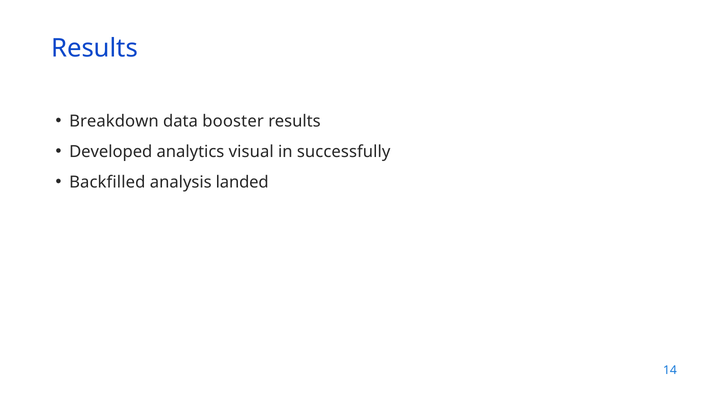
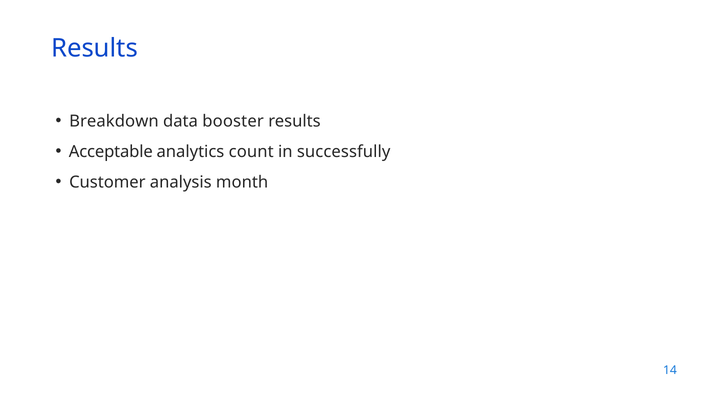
Developed: Developed -> Acceptable (111, 152)
visual: visual -> count (251, 152)
Backfilled: Backfilled -> Customer (107, 183)
landed: landed -> month (242, 183)
